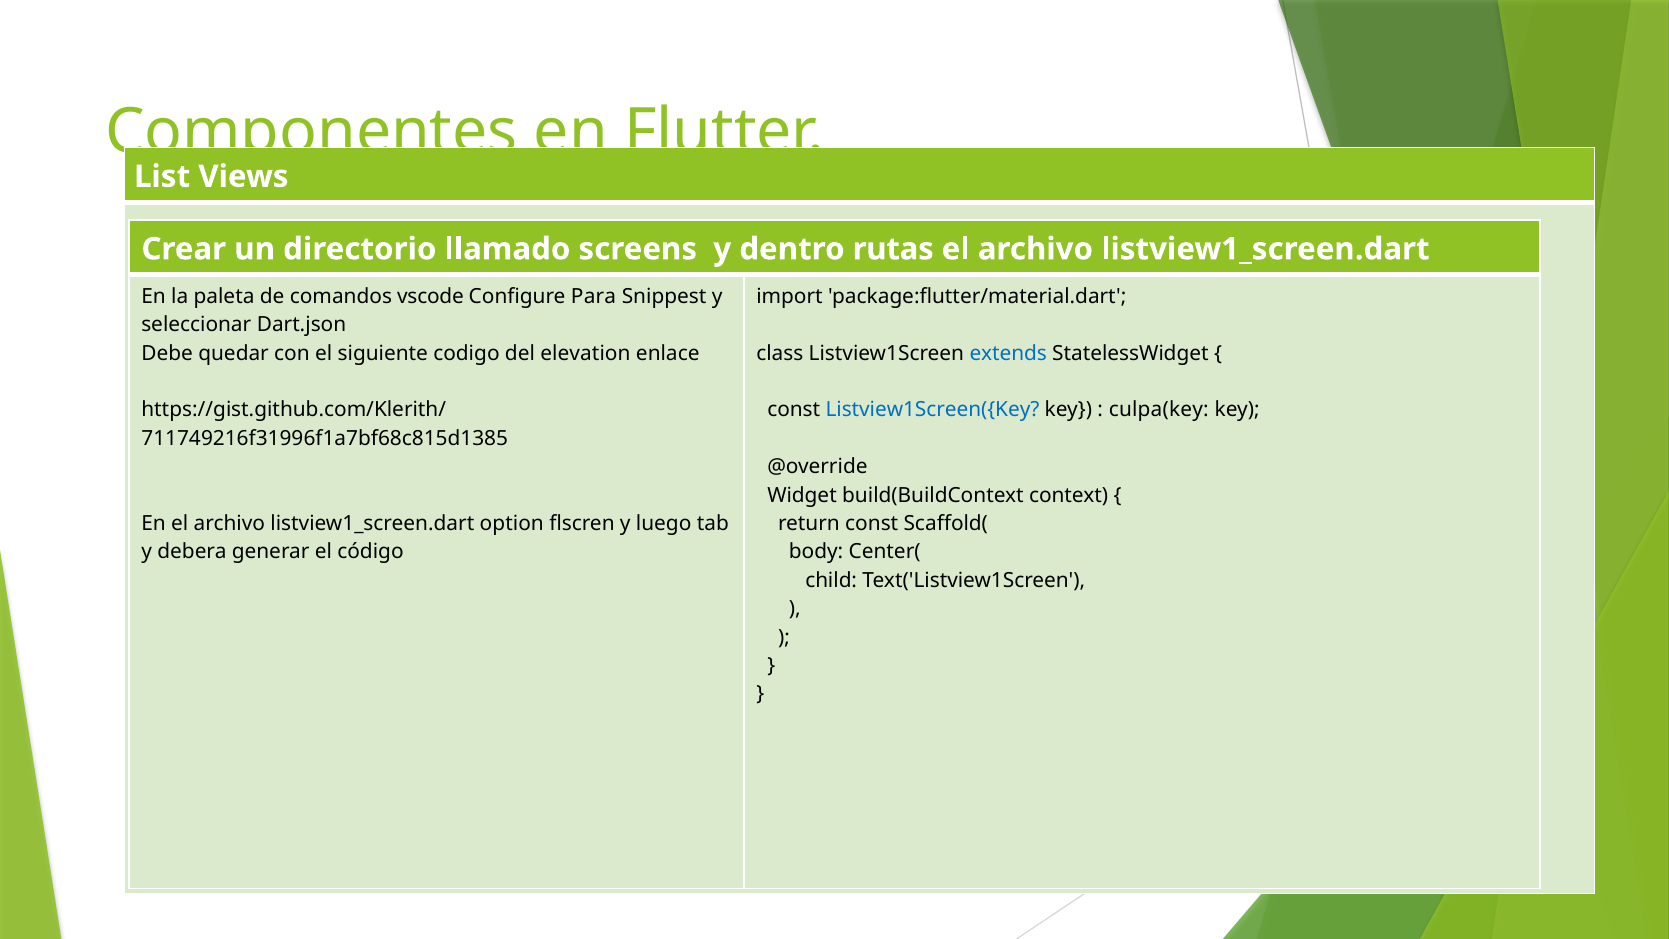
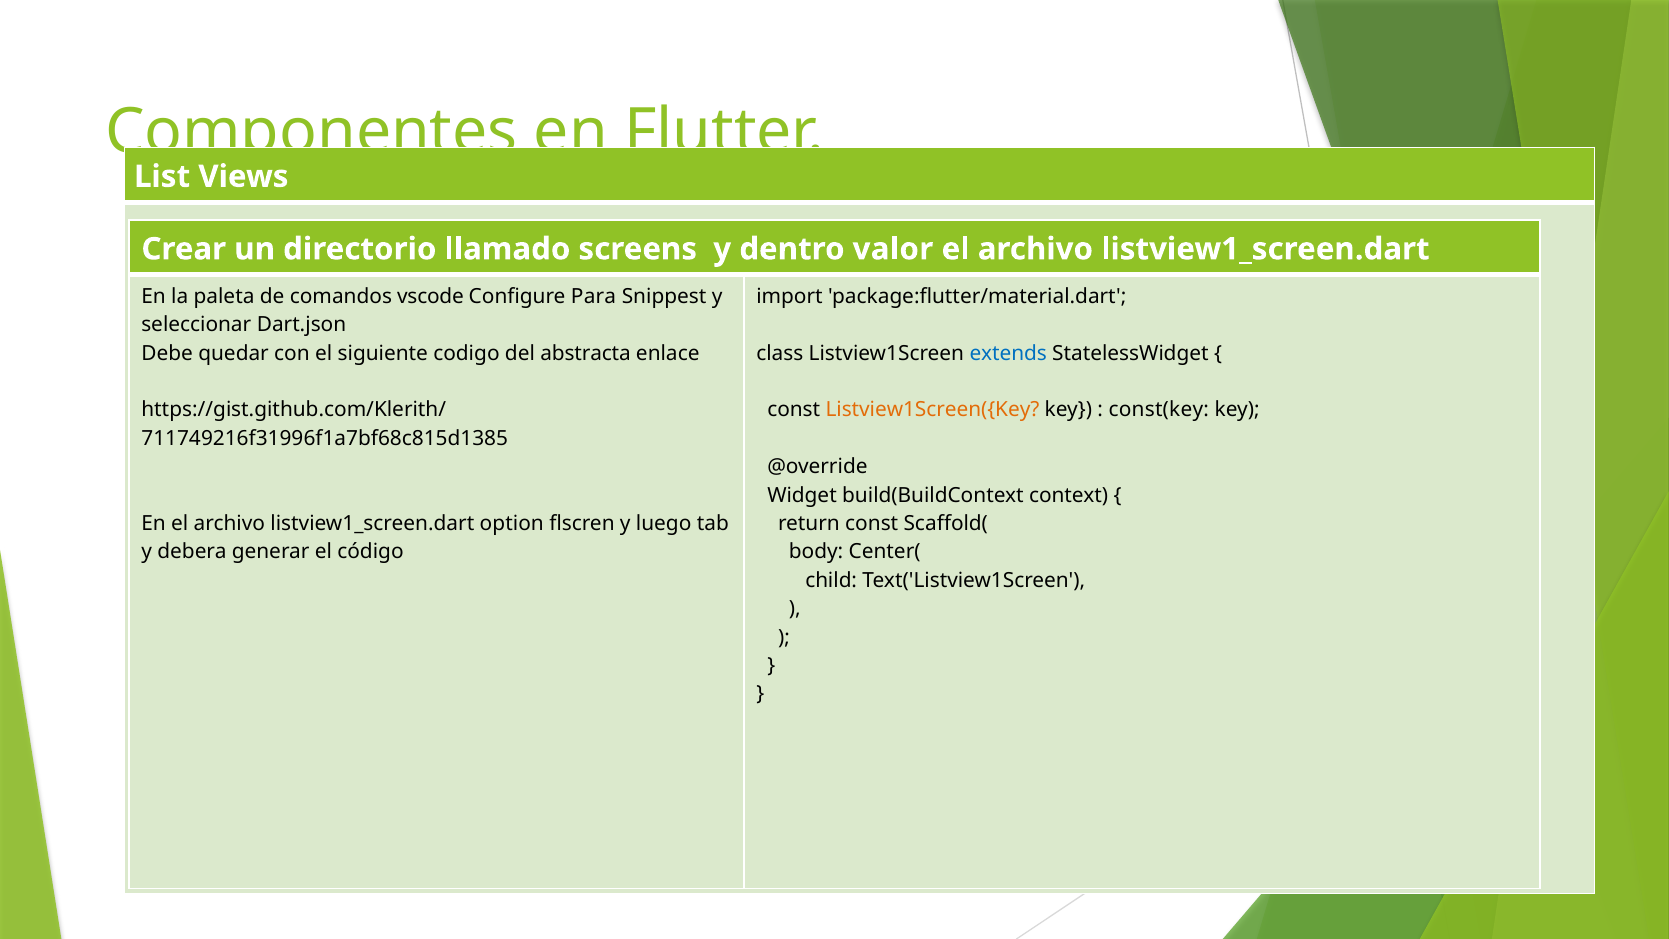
rutas: rutas -> valor (893, 249)
elevation: elevation -> abstracta (586, 353)
Listview1Screen({Key colour: blue -> orange (933, 410)
culpa(key: culpa(key -> const(key (1159, 410)
